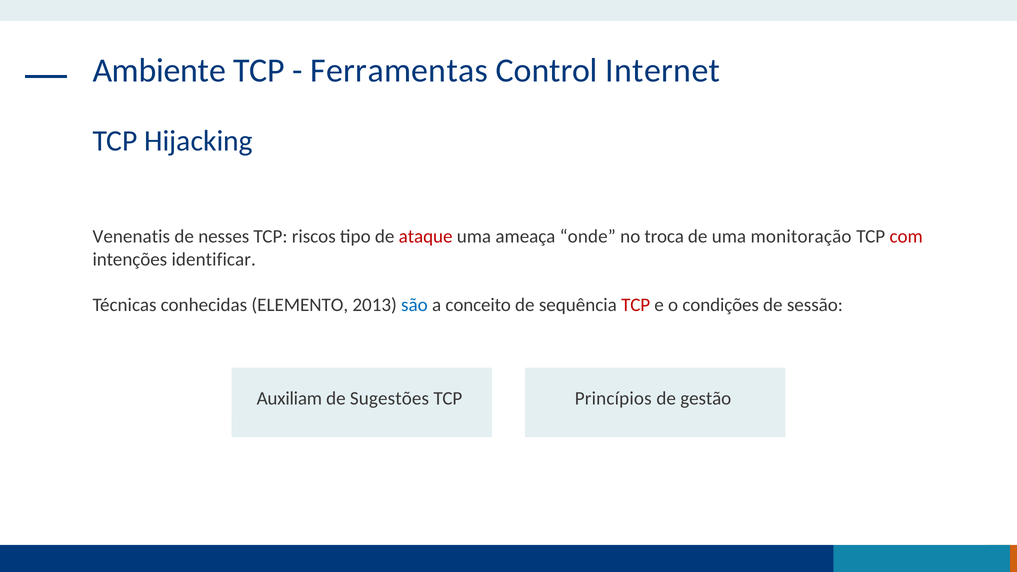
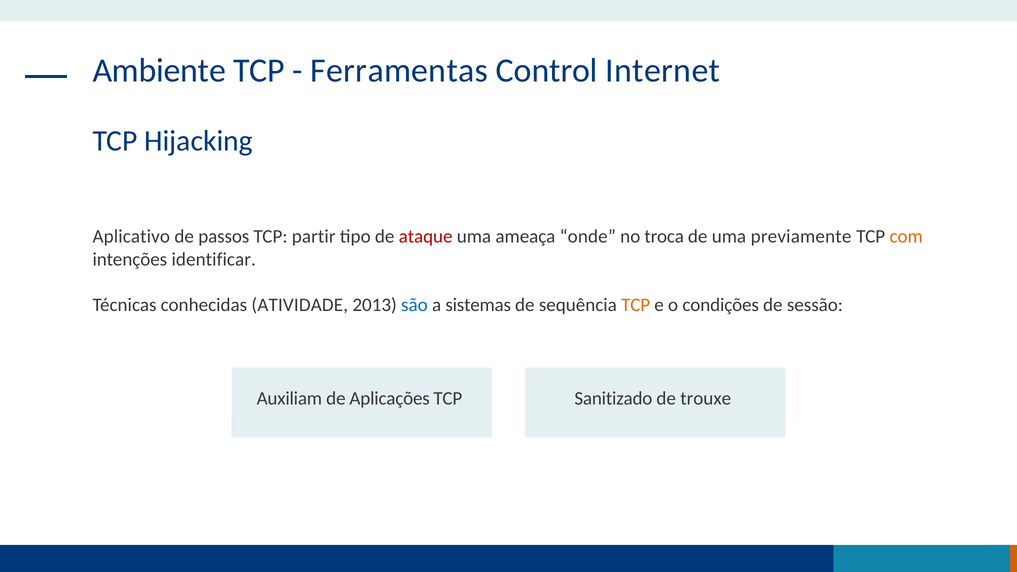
Venenatis: Venenatis -> Aplicativo (131, 236)
nesses: nesses -> passos (224, 236)
riscos: riscos -> partir (314, 236)
monitoração: monitoração -> previamente (801, 236)
com colour: red -> orange (906, 236)
ELEMENTO: ELEMENTO -> ATIVIDADE (300, 305)
conceito: conceito -> sistemas (478, 305)
TCP colour: red -> orange (636, 305)
Sugestões: Sugestões -> Aplicações (390, 399)
Princípios: Princípios -> Sanitizado (613, 399)
gestão: gestão -> trouxe (706, 399)
